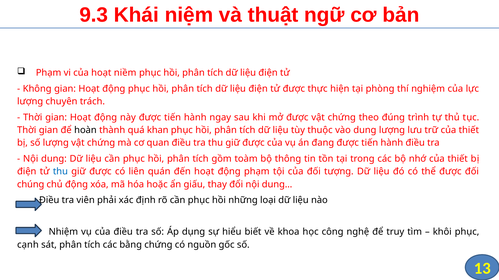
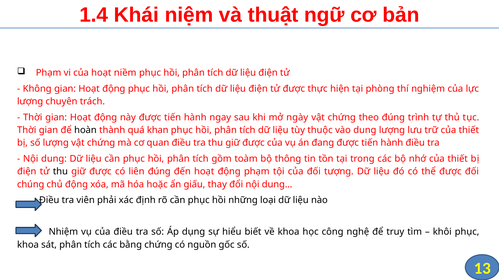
9.3: 9.3 -> 1.4 (94, 15)
mở được: được -> ngày (297, 118)
thu colour: blue -> black (60, 172)
liên quán: quán -> đúng (159, 172)
cạnh: cạnh -> khoa (28, 245)
